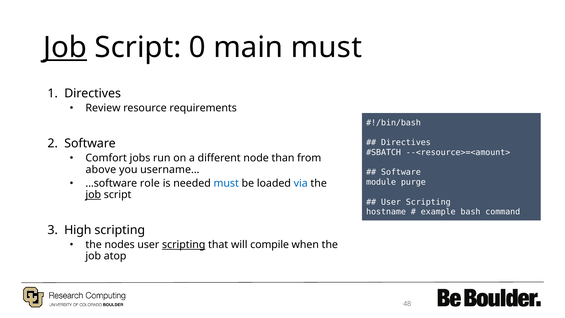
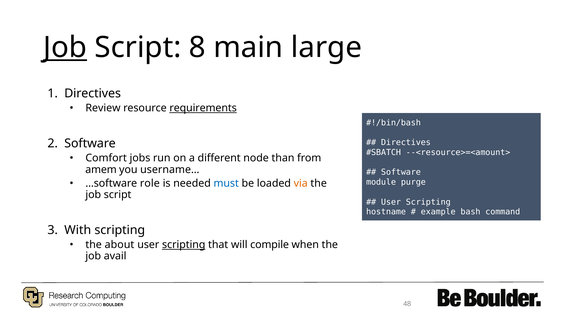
0: 0 -> 8 (197, 47)
main must: must -> large (326, 47)
requirements underline: none -> present (203, 108)
above: above -> amem (101, 169)
via colour: blue -> orange (301, 183)
job underline: present -> none (93, 195)
High: High -> With (78, 230)
nodes: nodes -> about (119, 245)
atop: atop -> avail (115, 256)
